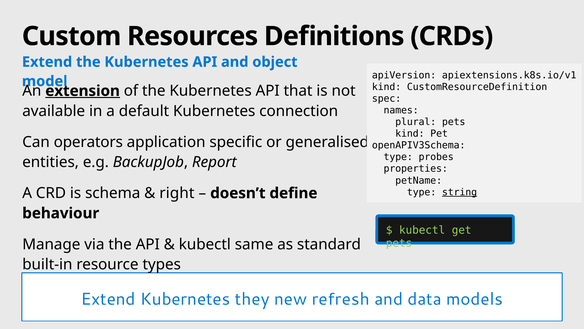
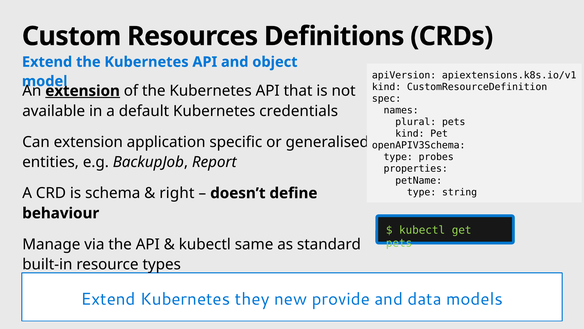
connection: connection -> credentials (299, 111)
Can operators: operators -> extension (88, 142)
string underline: present -> none (460, 192)
refresh: refresh -> provide (341, 299)
